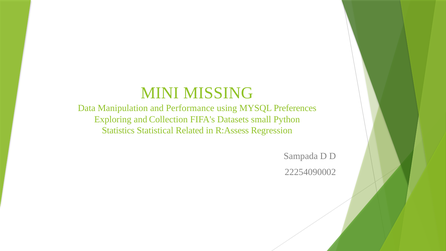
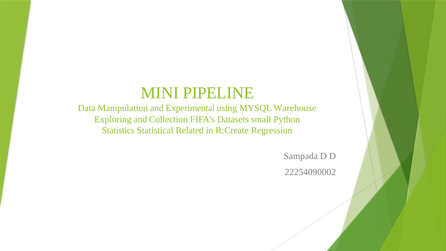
MISSING: MISSING -> PIPELINE (218, 93)
Performance: Performance -> Experimental (190, 108)
Preferences: Preferences -> Warehouse (295, 108)
R:Assess: R:Assess -> R:Create (232, 130)
